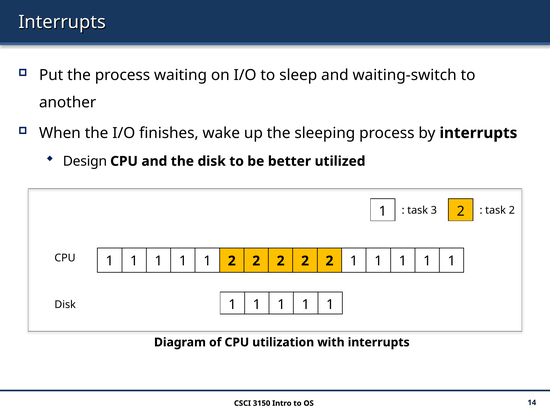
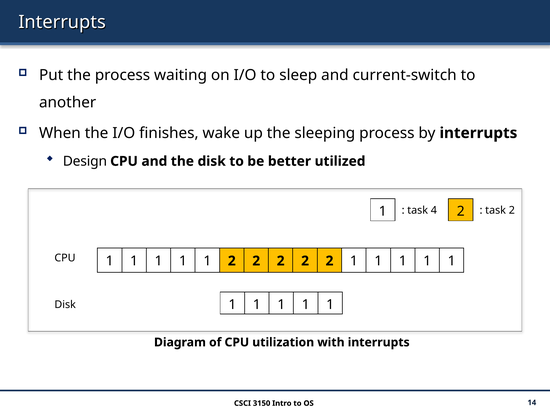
waiting-switch: waiting-switch -> current-switch (405, 75)
3: 3 -> 4 (434, 211)
